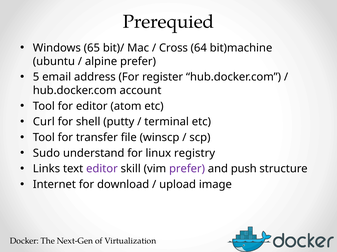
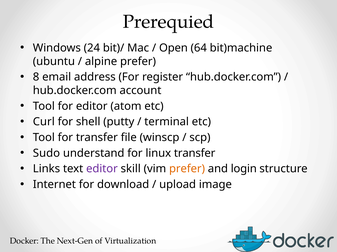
65: 65 -> 24 (92, 48)
Cross: Cross -> Open (173, 48)
5: 5 -> 8 (36, 77)
linux registry: registry -> transfer (195, 154)
prefer colour: purple -> orange (187, 169)
push: push -> login (244, 169)
